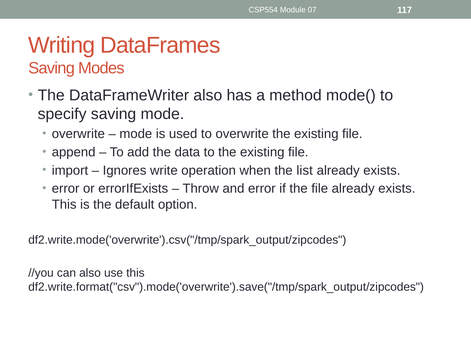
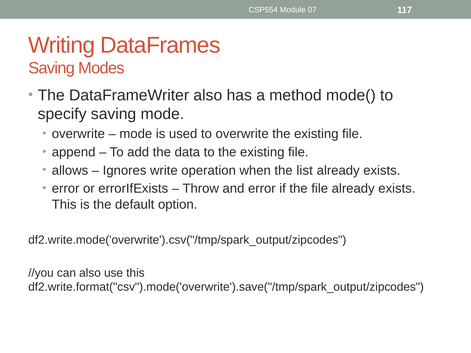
import: import -> allows (70, 170)
